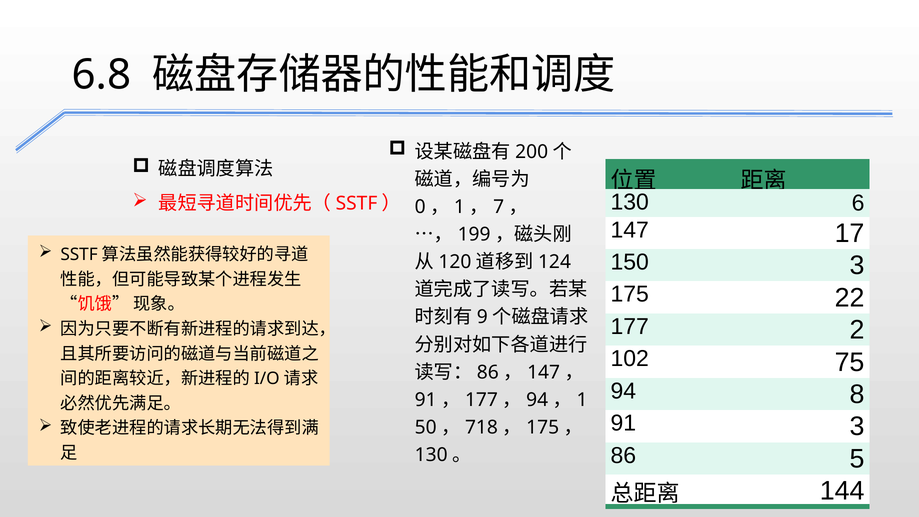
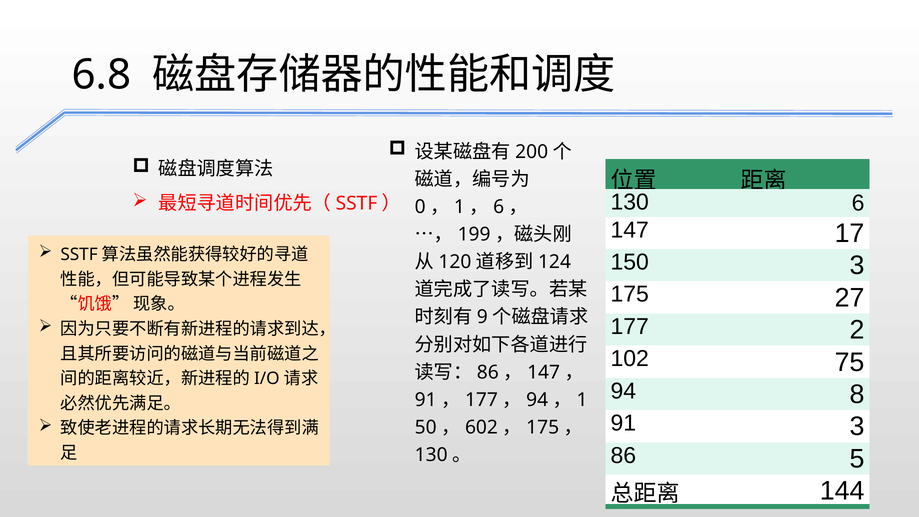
7: 7 -> 6 (499, 207)
22: 22 -> 27 (850, 298)
718: 718 -> 602 (481, 427)
